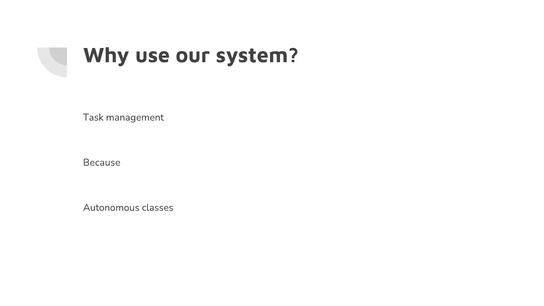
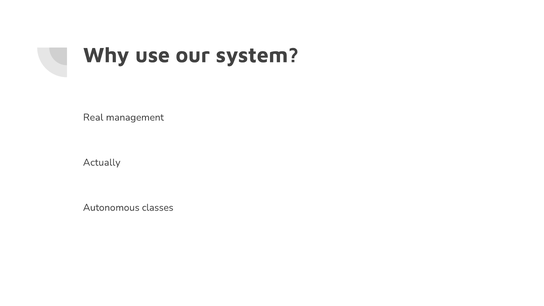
Task: Task -> Real (93, 117)
Because: Because -> Actually (102, 162)
